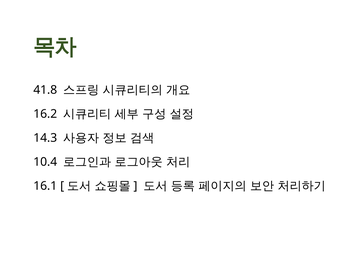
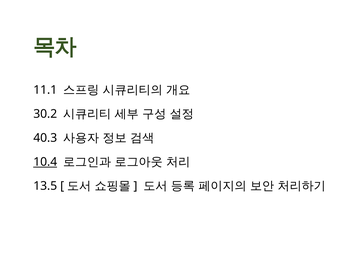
41.8: 41.8 -> 11.1 (45, 90)
16.2: 16.2 -> 30.2 (45, 114)
14.3: 14.3 -> 40.3 (45, 138)
10.4 underline: none -> present (45, 162)
16.1: 16.1 -> 13.5 (45, 186)
